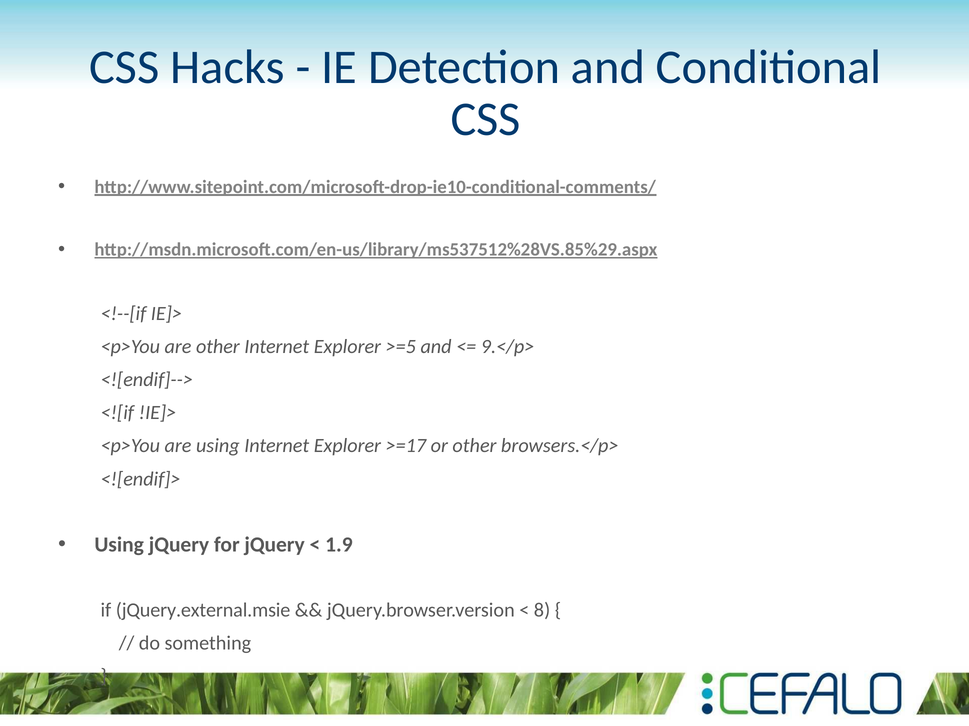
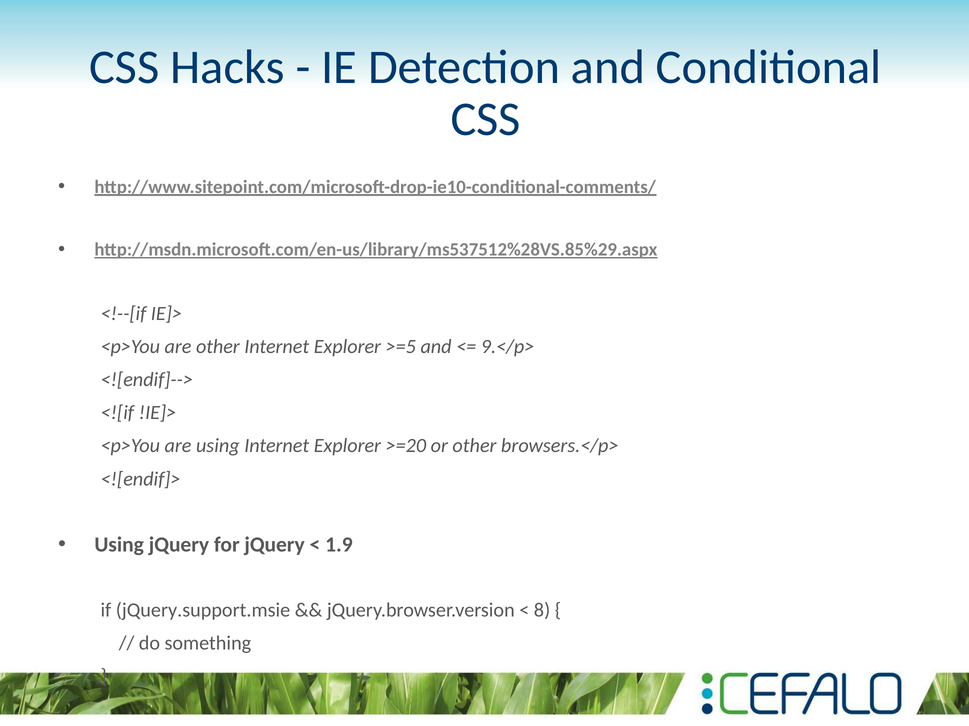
>=17: >=17 -> >=20 (406, 446)
jQuery.external.msie: jQuery.external.msie -> jQuery.support.msie (203, 610)
